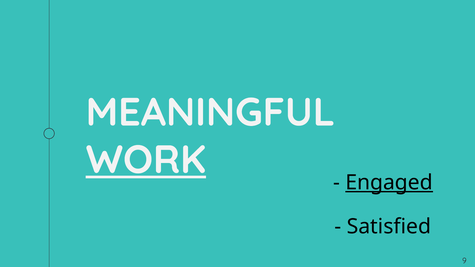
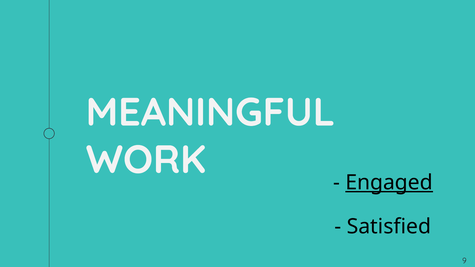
WORK underline: present -> none (146, 160)
